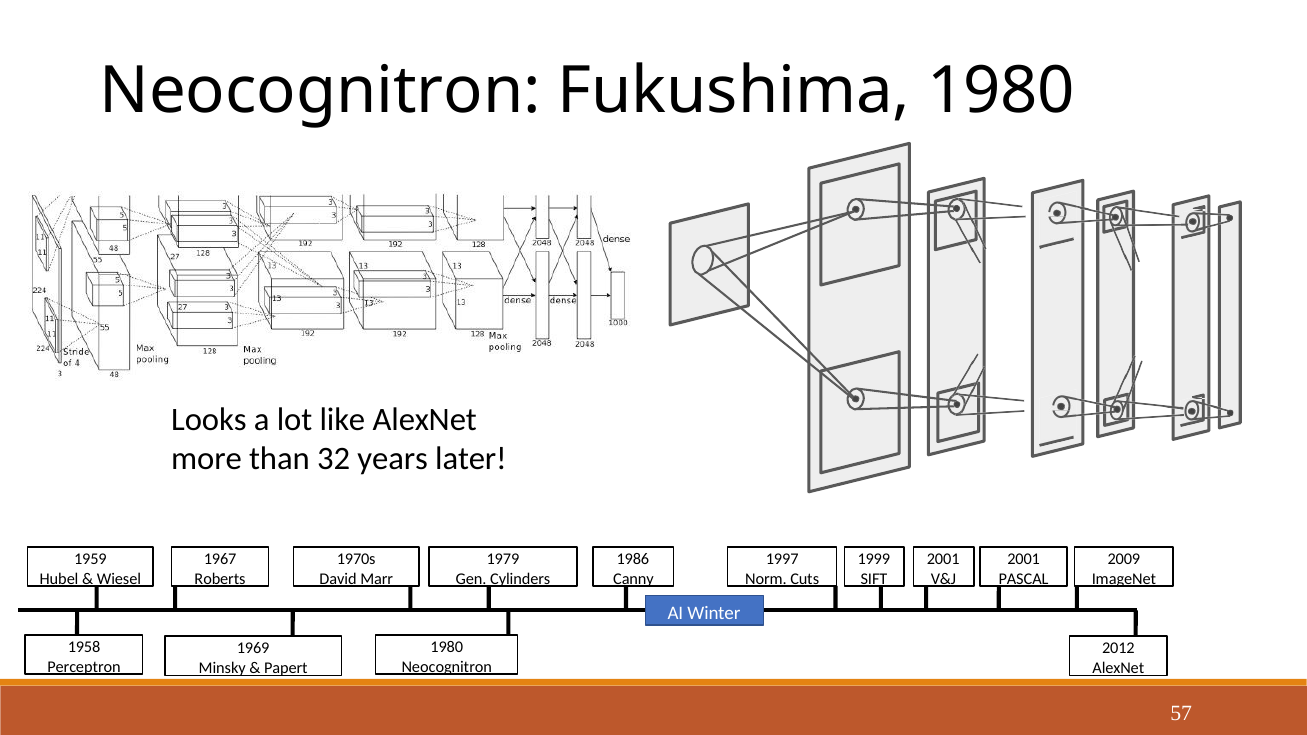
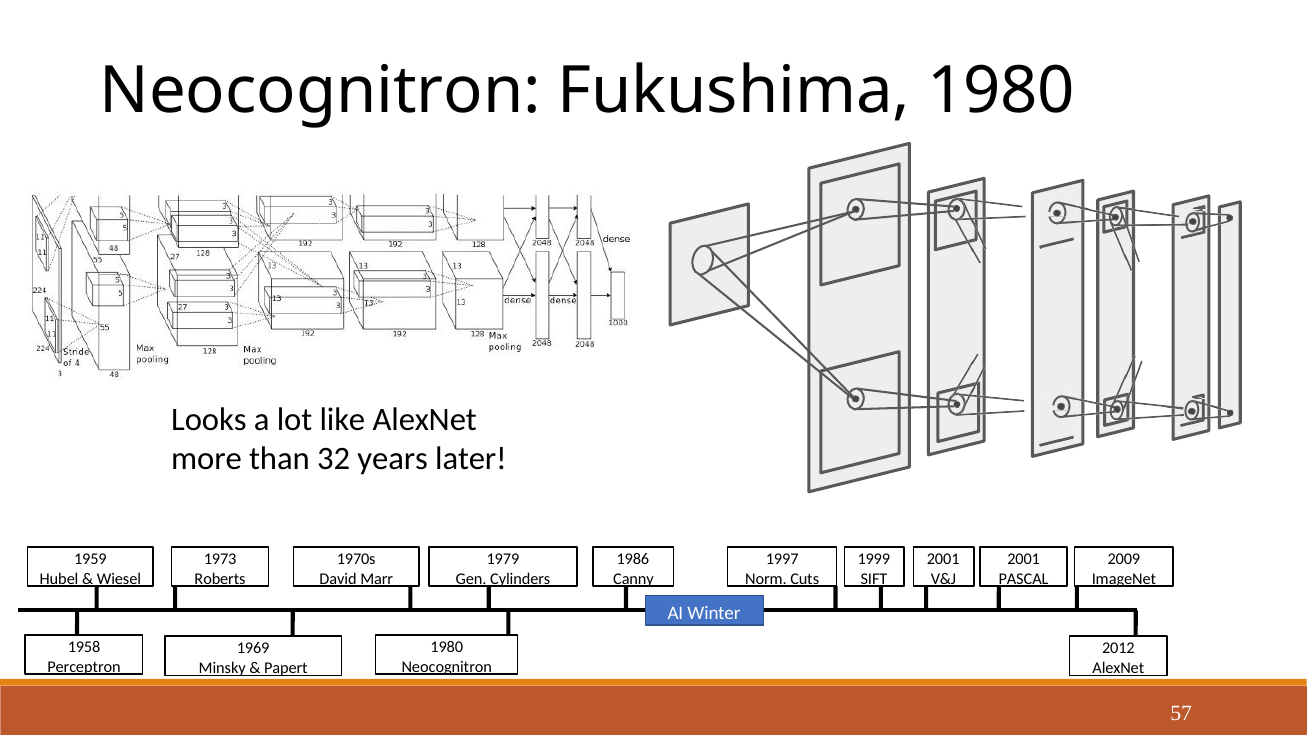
1967: 1967 -> 1973 (220, 559)
